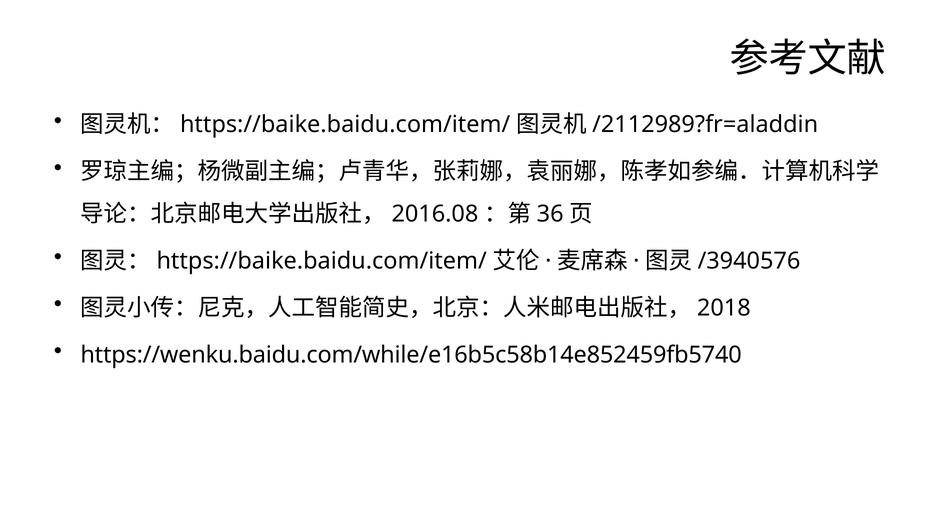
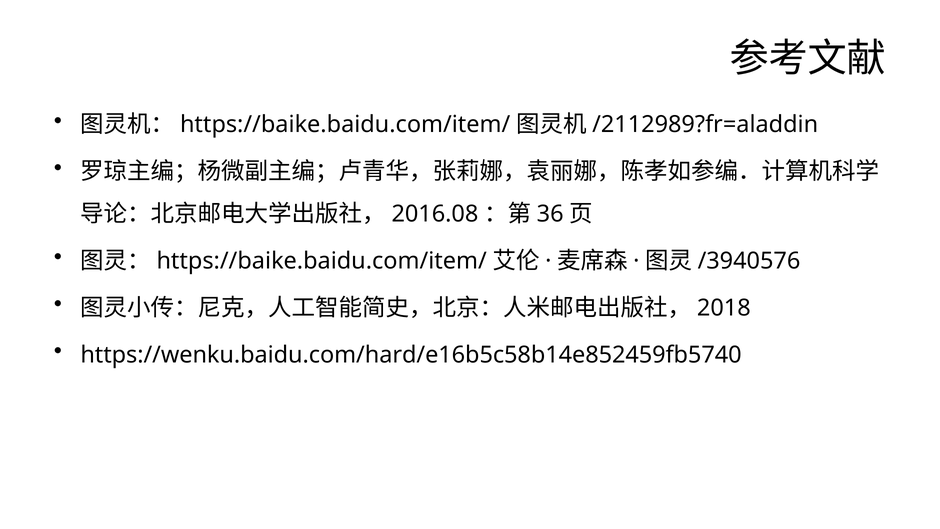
https://wenku.baidu.com/while/e16b5c58b14e852459fb5740: https://wenku.baidu.com/while/e16b5c58b14e852459fb5740 -> https://wenku.baidu.com/hard/e16b5c58b14e852459fb5740 (411, 355)
